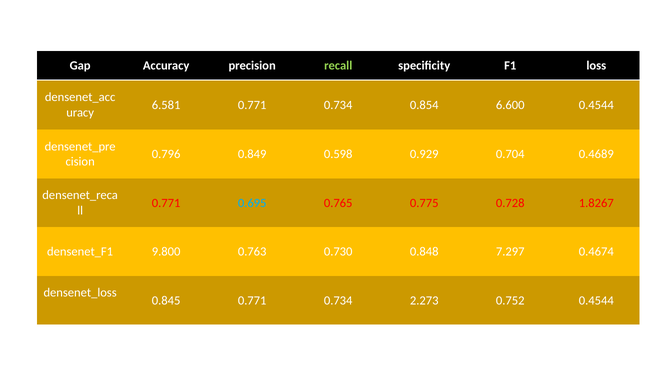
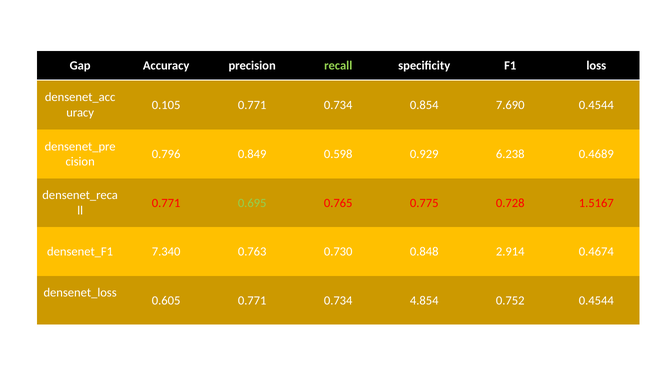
6.581: 6.581 -> 0.105 (166, 105)
6.600: 6.600 -> 7.690 (510, 105)
0.704: 0.704 -> 6.238 (510, 154)
0.695 colour: light blue -> light green (252, 203)
1.8267: 1.8267 -> 1.5167 (596, 203)
9.800: 9.800 -> 7.340 (166, 252)
7.297: 7.297 -> 2.914 (510, 252)
0.845: 0.845 -> 0.605 (166, 301)
2.273: 2.273 -> 4.854 (424, 301)
